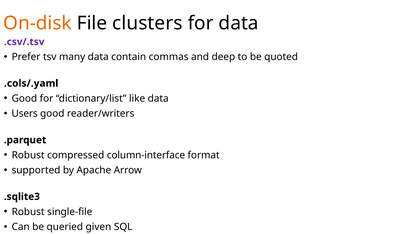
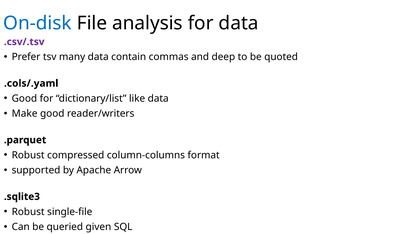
On-disk colour: orange -> blue (37, 23)
clusters: clusters -> analysis (148, 23)
Users: Users -> Make (25, 114)
column-interface: column-interface -> column-columns (146, 155)
